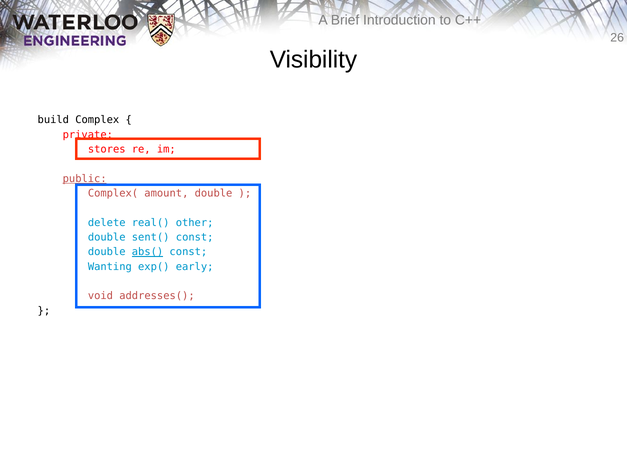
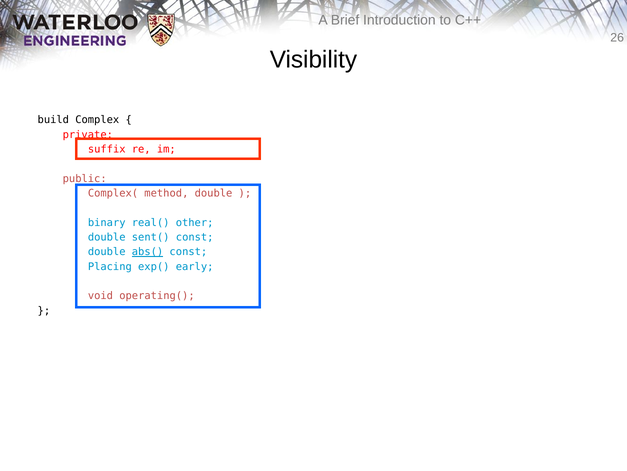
stores: stores -> suffix (107, 149)
public underline: present -> none (85, 178)
amount: amount -> method (166, 193)
delete: delete -> binary (107, 222)
Wanting: Wanting -> Placing (110, 266)
addresses(: addresses( -> operating( (157, 296)
